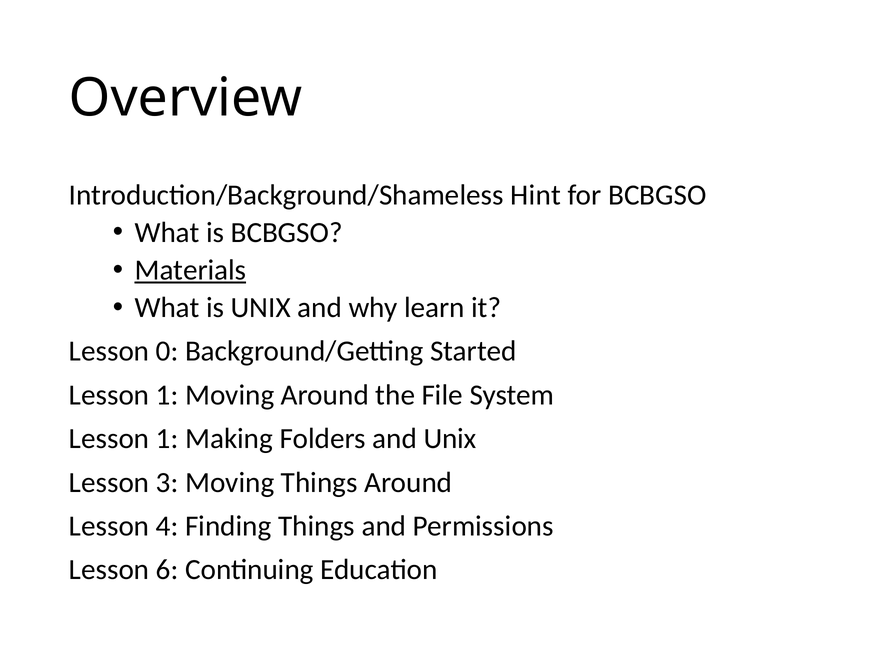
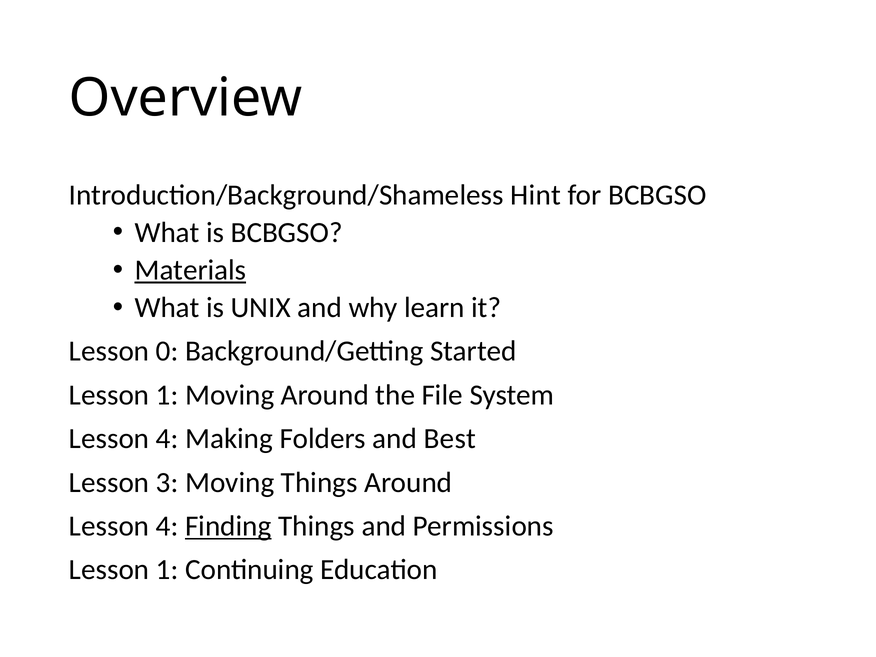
1: 1 -> 4 (167, 439)
and Unix: Unix -> Best (450, 439)
Finding underline: none -> present (228, 526)
6: 6 -> 1 (167, 570)
